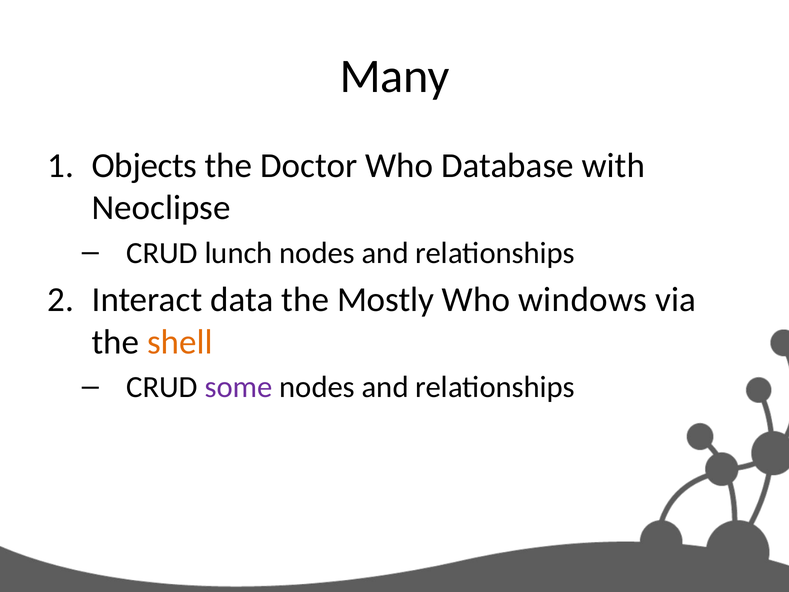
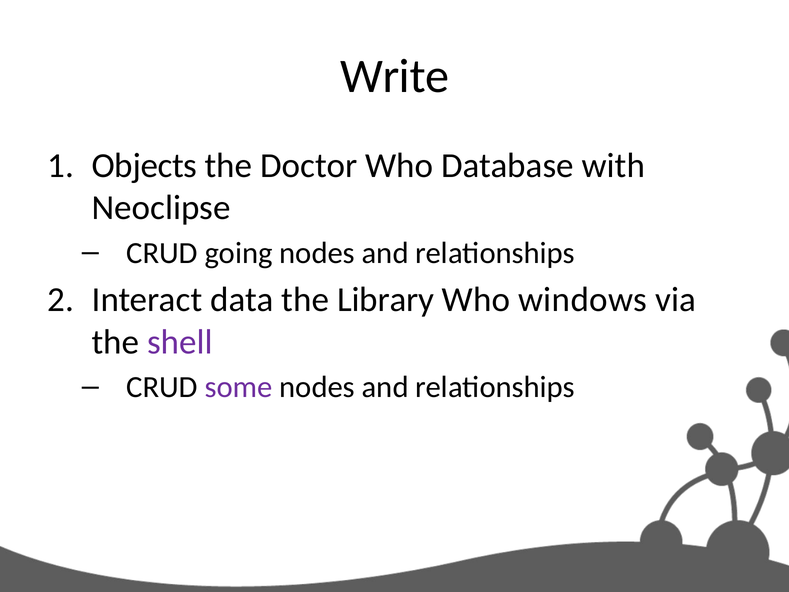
Many: Many -> Write (395, 76)
lunch: lunch -> going (239, 253)
Mostly: Mostly -> Library (386, 300)
shell colour: orange -> purple (180, 342)
